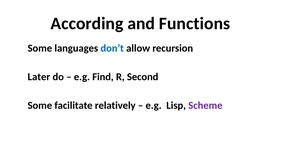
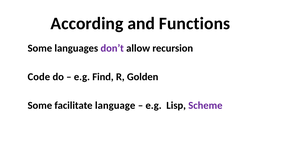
don’t colour: blue -> purple (112, 48)
Later: Later -> Code (39, 77)
Second: Second -> Golden (143, 77)
relatively: relatively -> language (115, 105)
